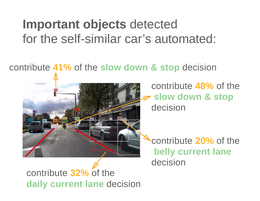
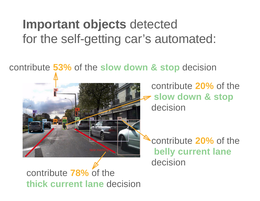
self-similar: self-similar -> self-getting (91, 39)
41%: 41% -> 53% (62, 67)
48%: 48% -> 20% (204, 86)
32%: 32% -> 78% (80, 173)
daily: daily -> thick (37, 184)
